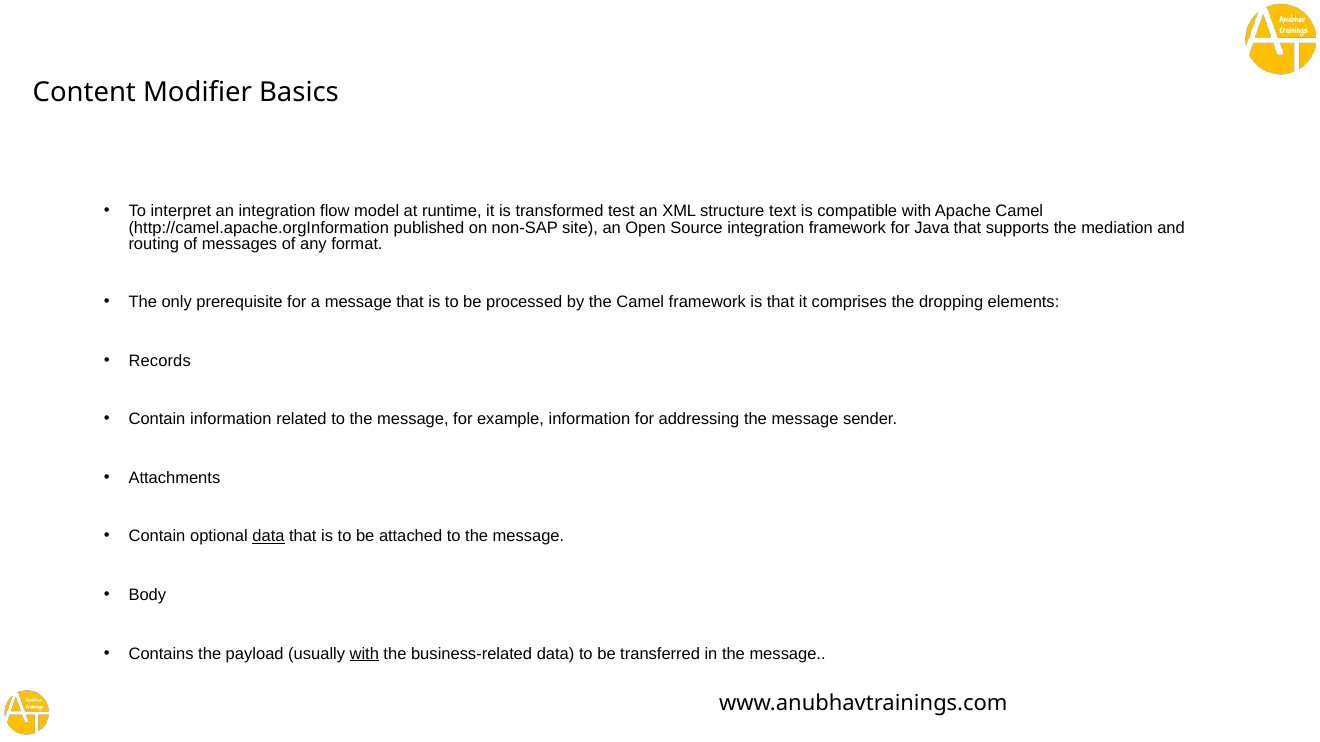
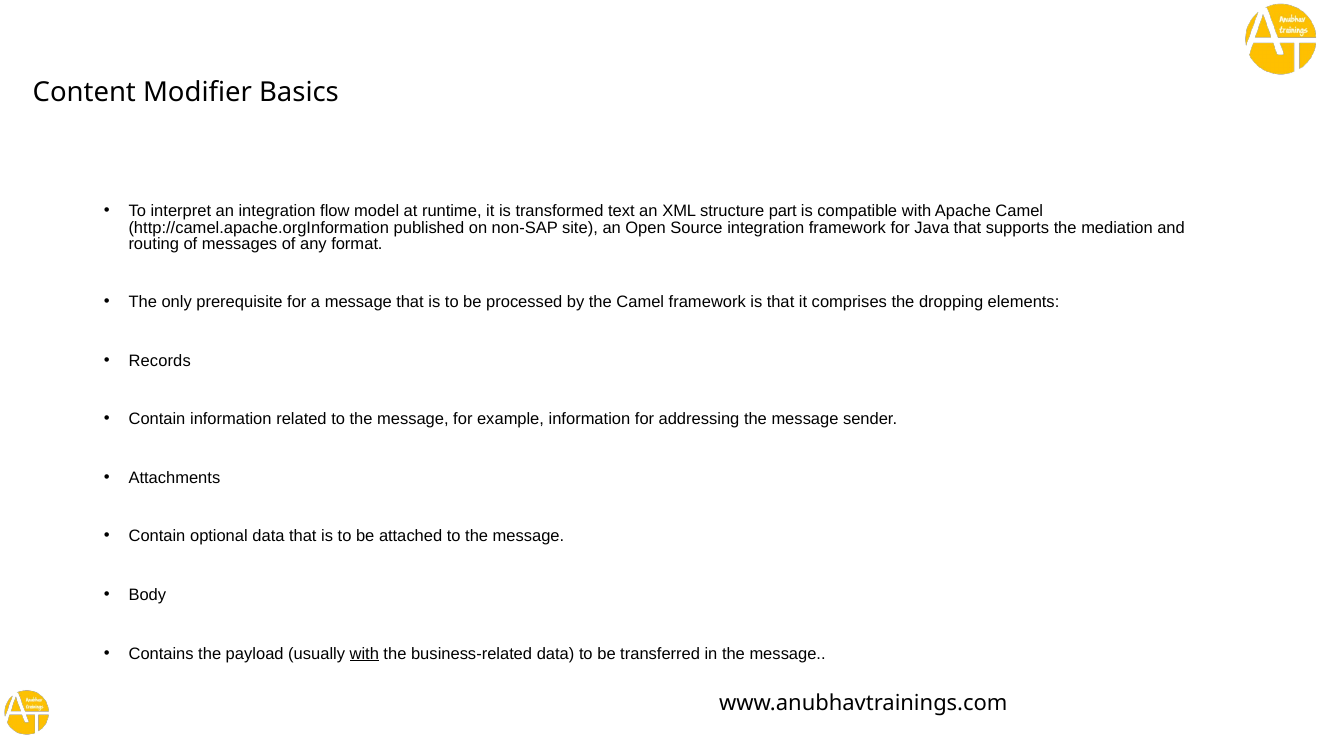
test: test -> text (621, 212)
text: text -> part (783, 212)
data underline: present -> none (268, 537)
